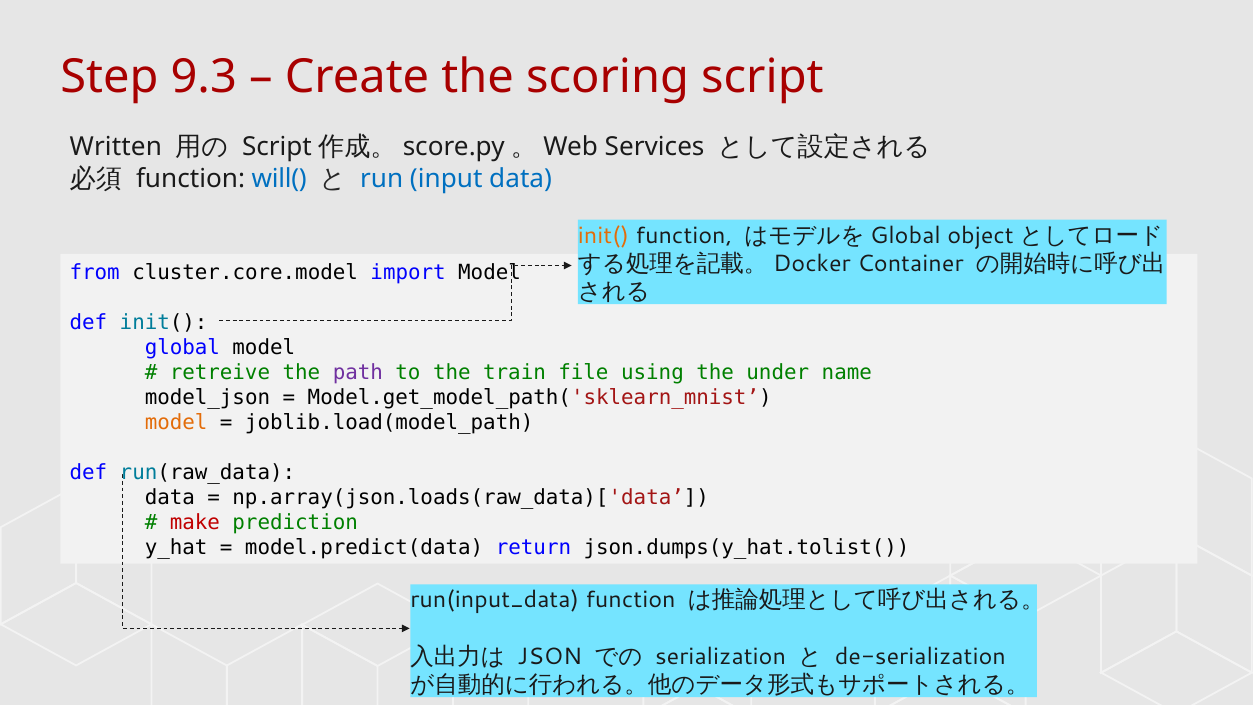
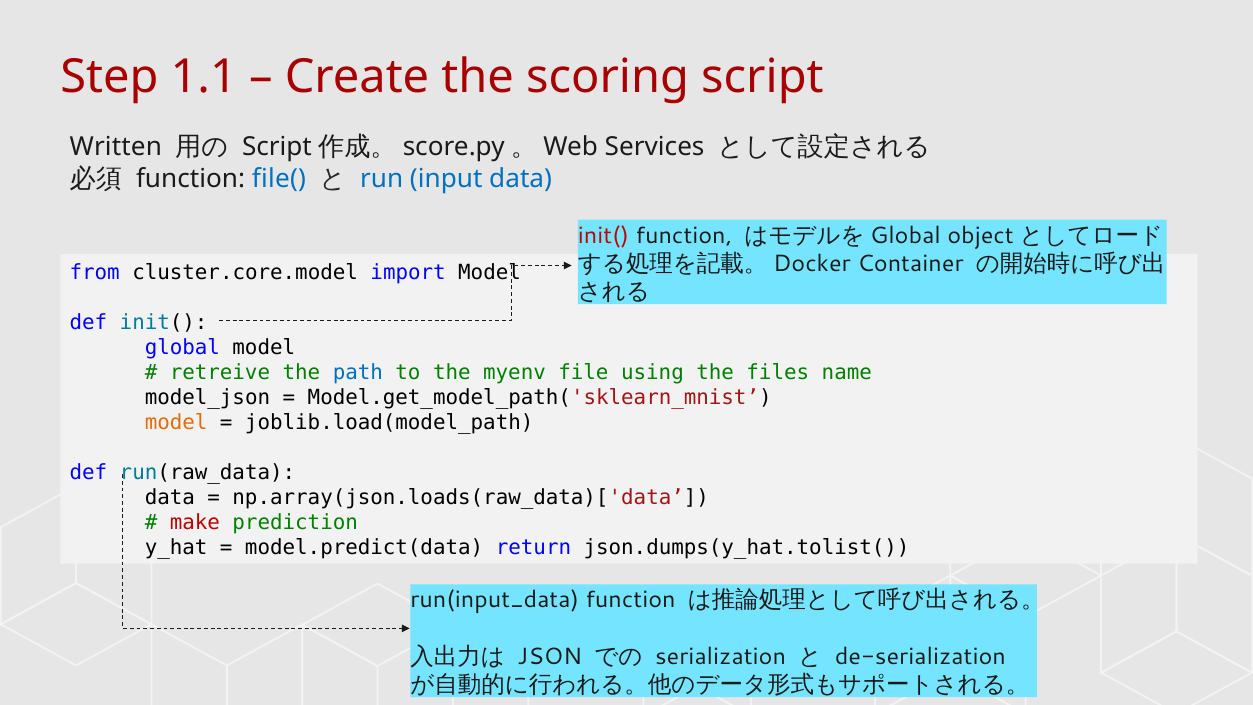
9.3: 9.3 -> 1.1 (204, 77)
will(: will( -> file( (279, 179)
init( colour: orange -> red (604, 235)
path colour: purple -> blue (358, 372)
train: train -> myenv (515, 372)
under: under -> files (778, 372)
